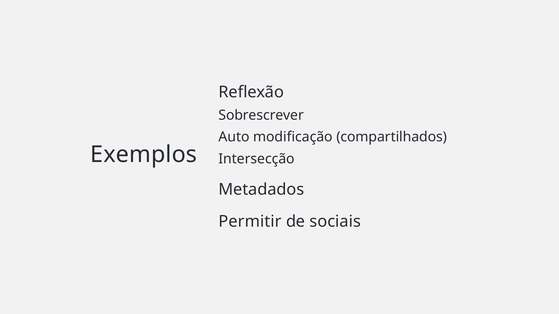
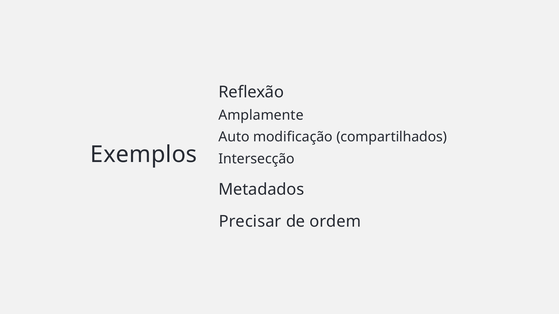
Sobrescrever: Sobrescrever -> Amplamente (261, 115)
Permitir: Permitir -> Precisar (250, 222)
sociais: sociais -> ordem (335, 222)
